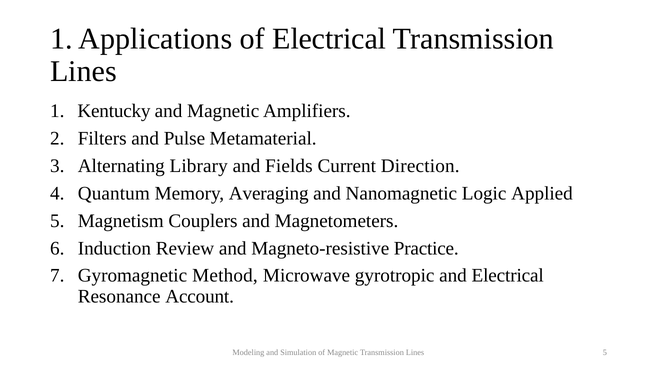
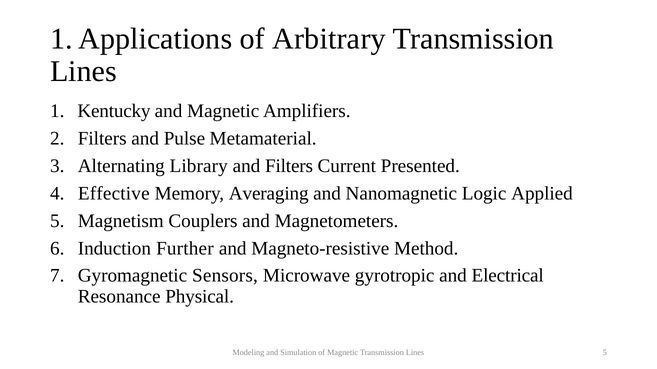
of Electrical: Electrical -> Arbitrary (329, 39)
and Fields: Fields -> Filters (289, 166)
Direction: Direction -> Presented (420, 166)
Quantum: Quantum -> Effective (114, 194)
Review: Review -> Further (185, 249)
Practice: Practice -> Method (426, 249)
Method: Method -> Sensors (225, 276)
Account: Account -> Physical (200, 297)
